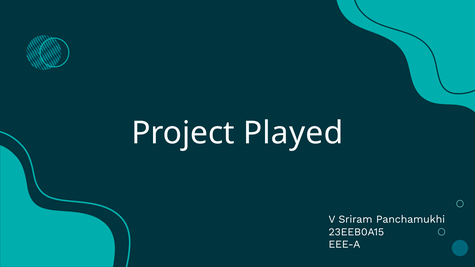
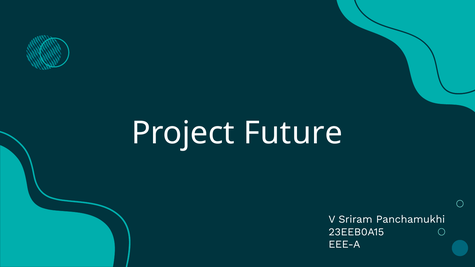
Played: Played -> Future (293, 133)
